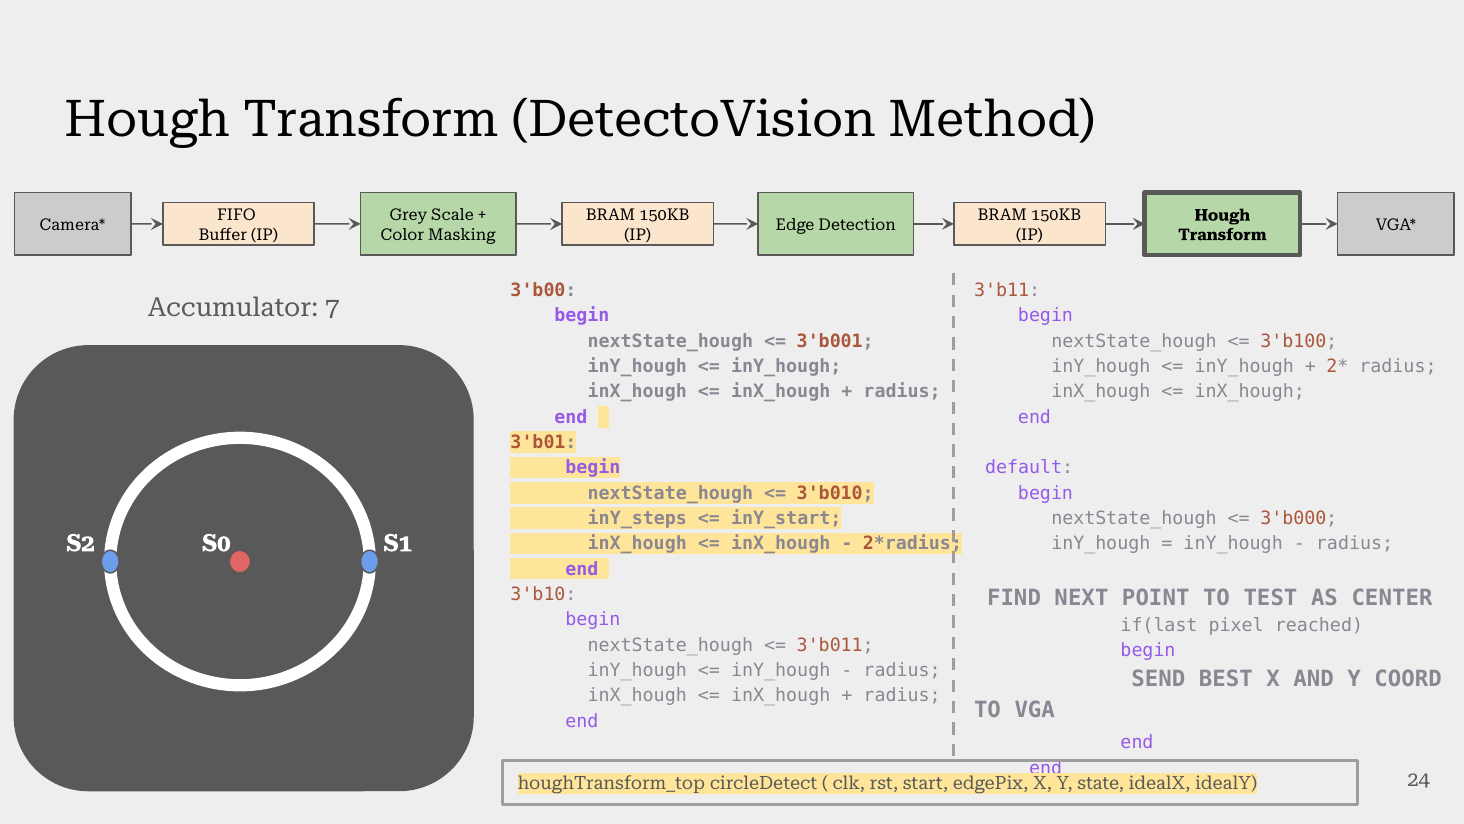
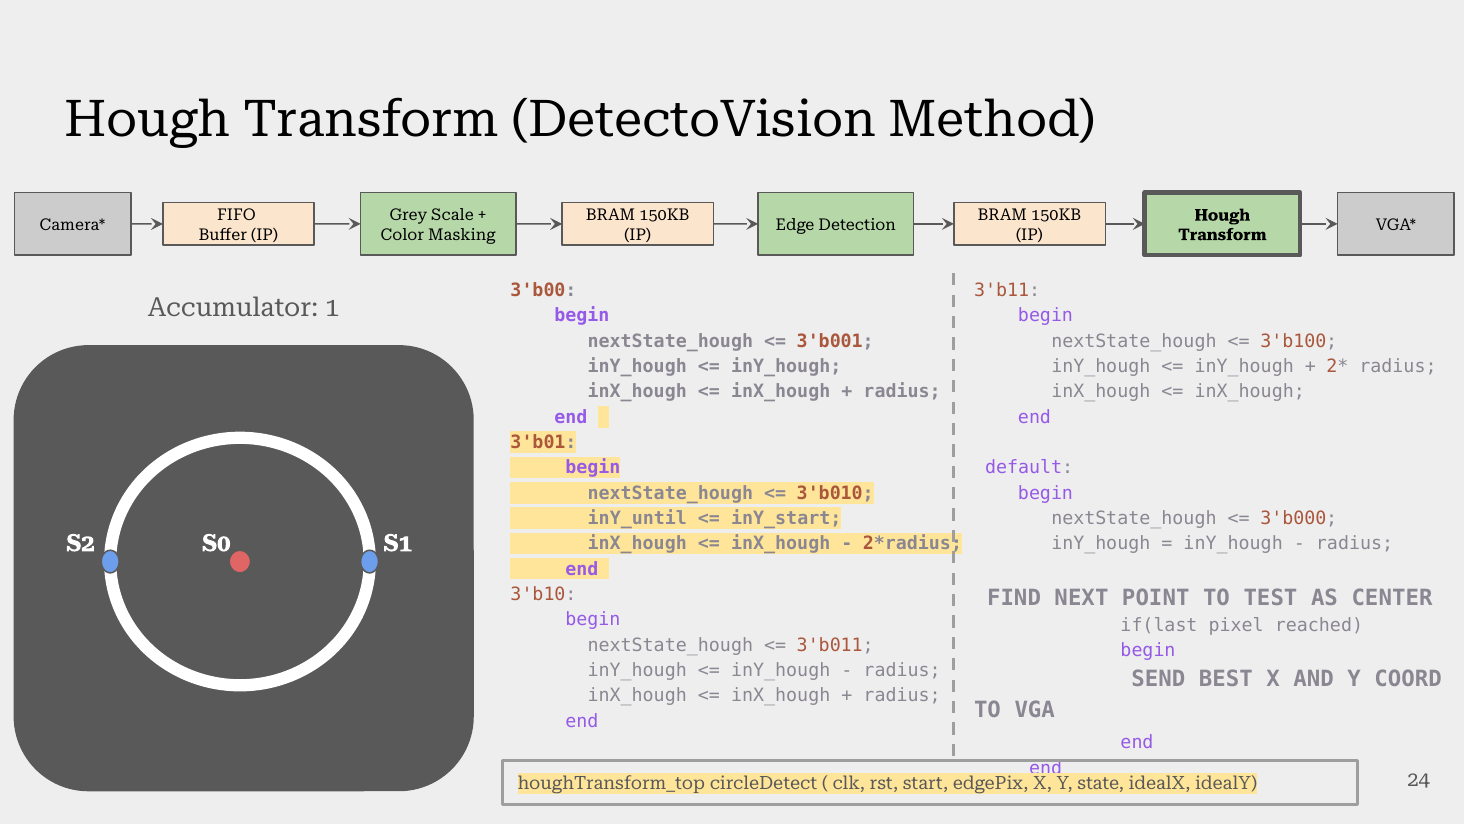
7: 7 -> 1 (332, 308)
inY_steps: inY_steps -> inY_until (637, 518)
